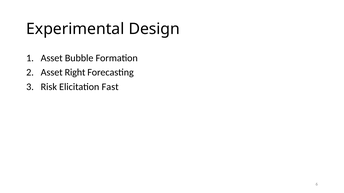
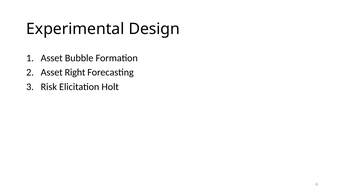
Fast: Fast -> Holt (110, 87)
